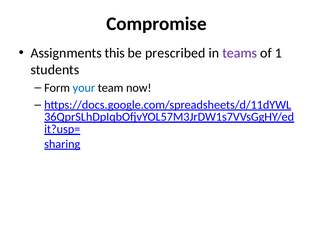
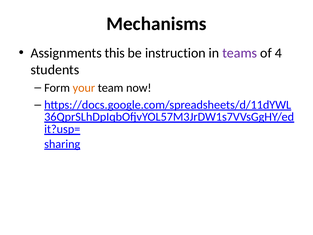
Compromise: Compromise -> Mechanisms (156, 24)
prescribed: prescribed -> instruction (175, 53)
1: 1 -> 4 (278, 53)
your colour: blue -> orange (84, 88)
